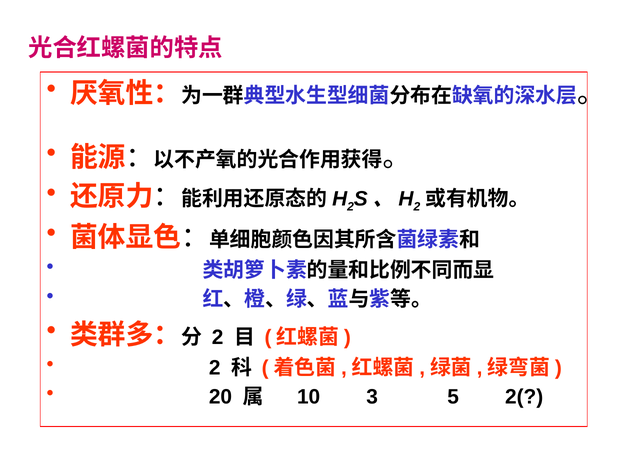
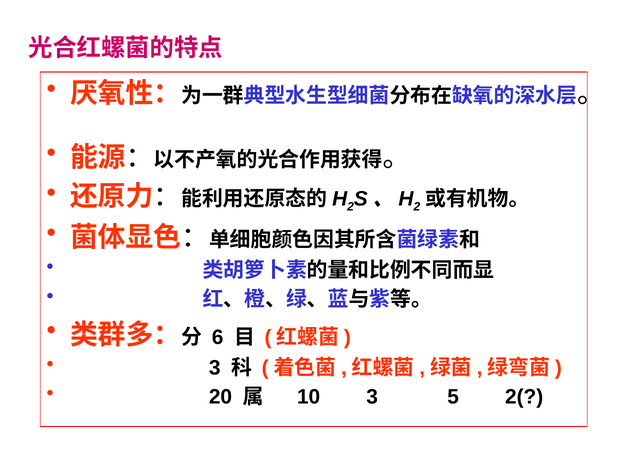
2: 2 -> 6 (218, 337)
2: 2 -> 3 (215, 368)
